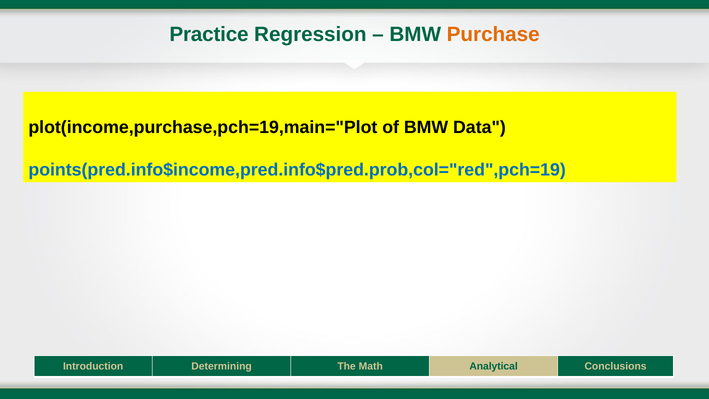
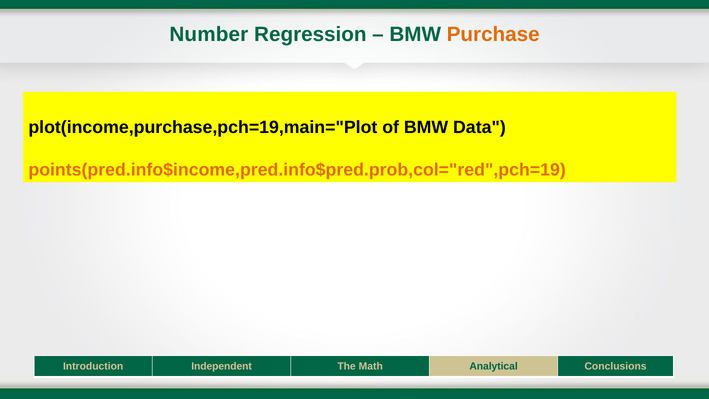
Practice: Practice -> Number (209, 34)
points(pred.info$income,pred.info$pred.prob,col="red",pch=19 colour: blue -> orange (297, 170)
Determining: Determining -> Independent (222, 366)
